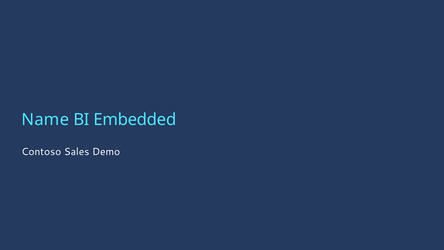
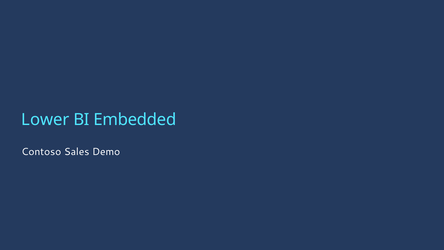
Name: Name -> Lower (45, 120)
